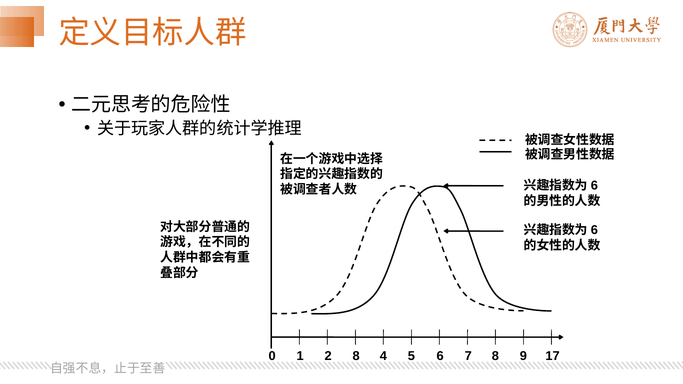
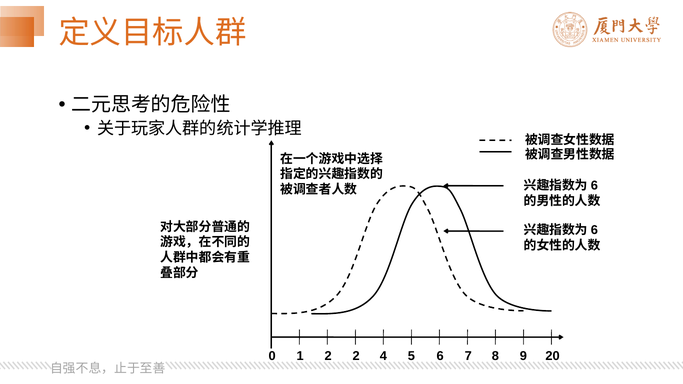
0 8: 8 -> 2 (356, 356)
17: 17 -> 20 (553, 356)
